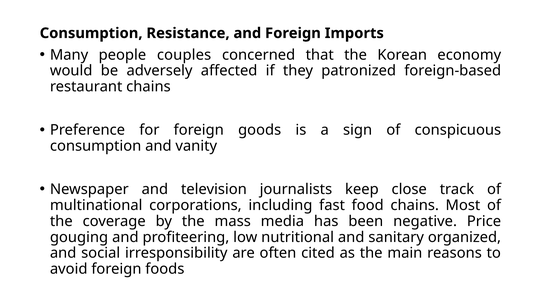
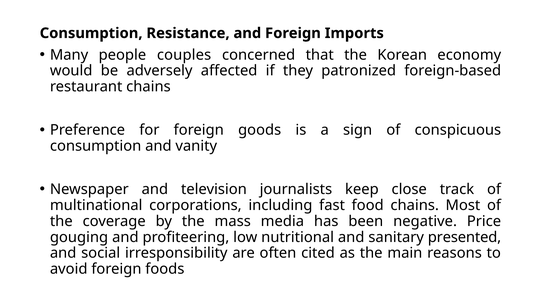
organized: organized -> presented (464, 237)
